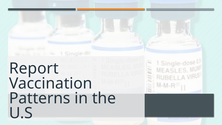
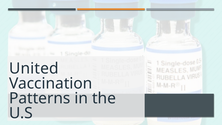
Report: Report -> United (34, 68)
